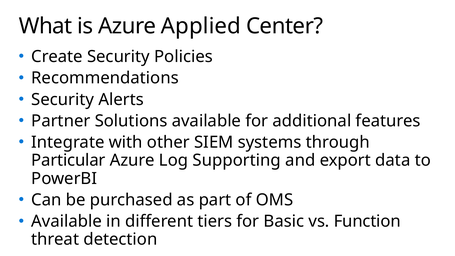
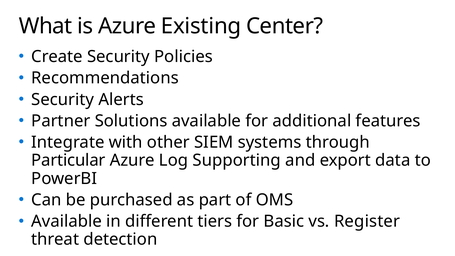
Applied: Applied -> Existing (201, 26)
Function: Function -> Register (367, 221)
